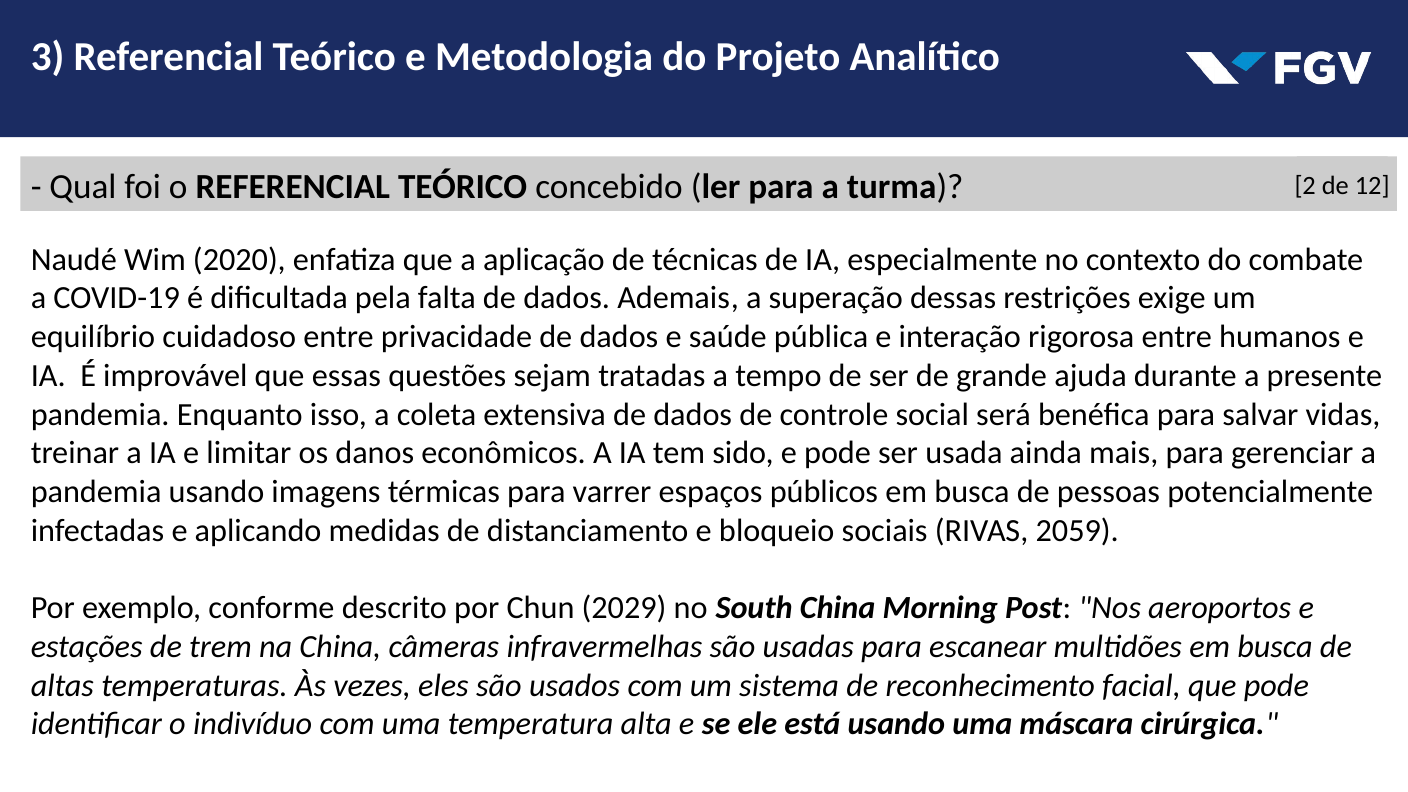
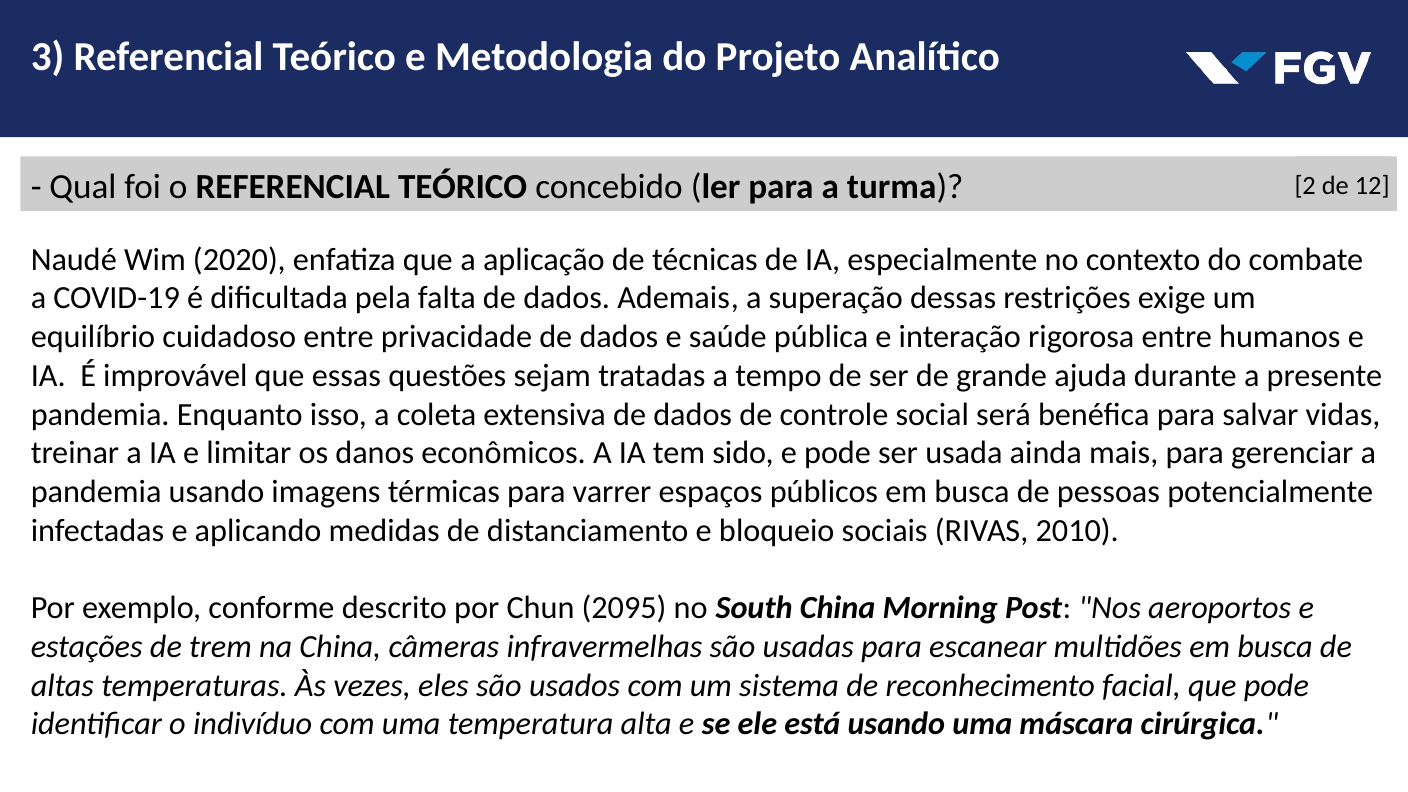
2059: 2059 -> 2010 (1077, 531)
2029: 2029 -> 2095 (624, 608)
